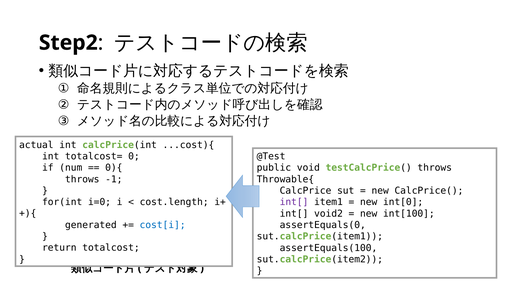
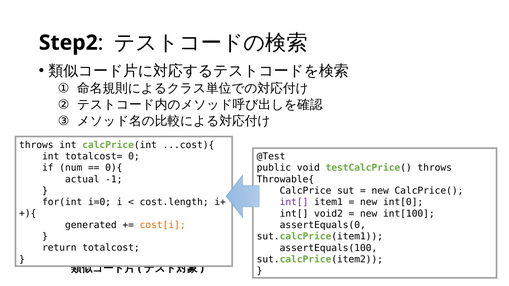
actual: actual -> throws (36, 145)
throws: throws -> actual (82, 179)
cost[i colour: blue -> orange (163, 225)
